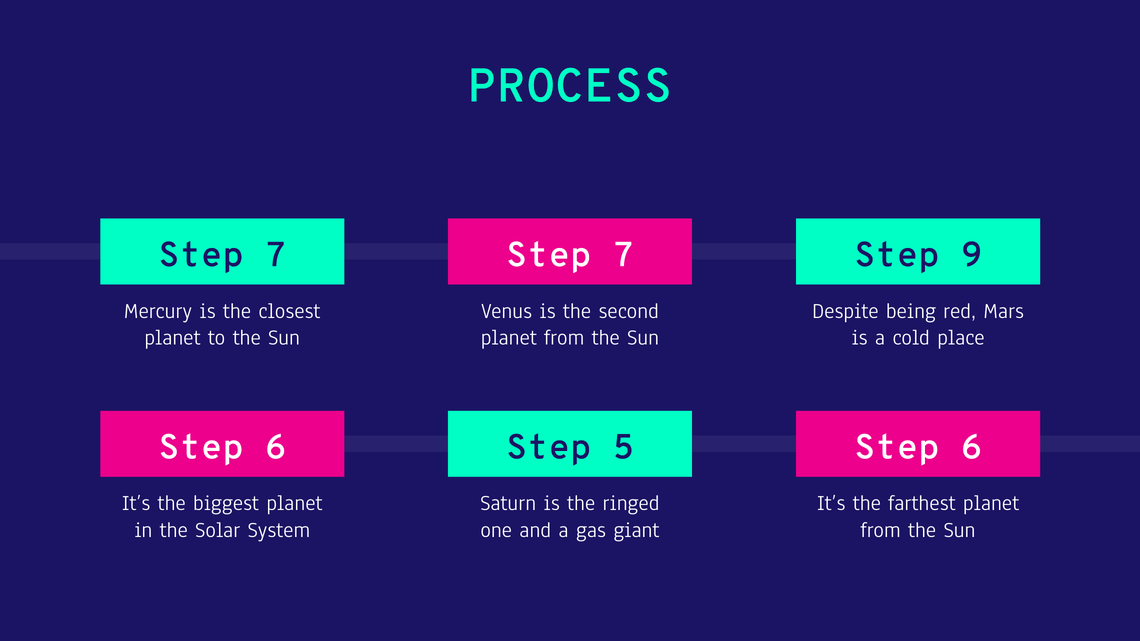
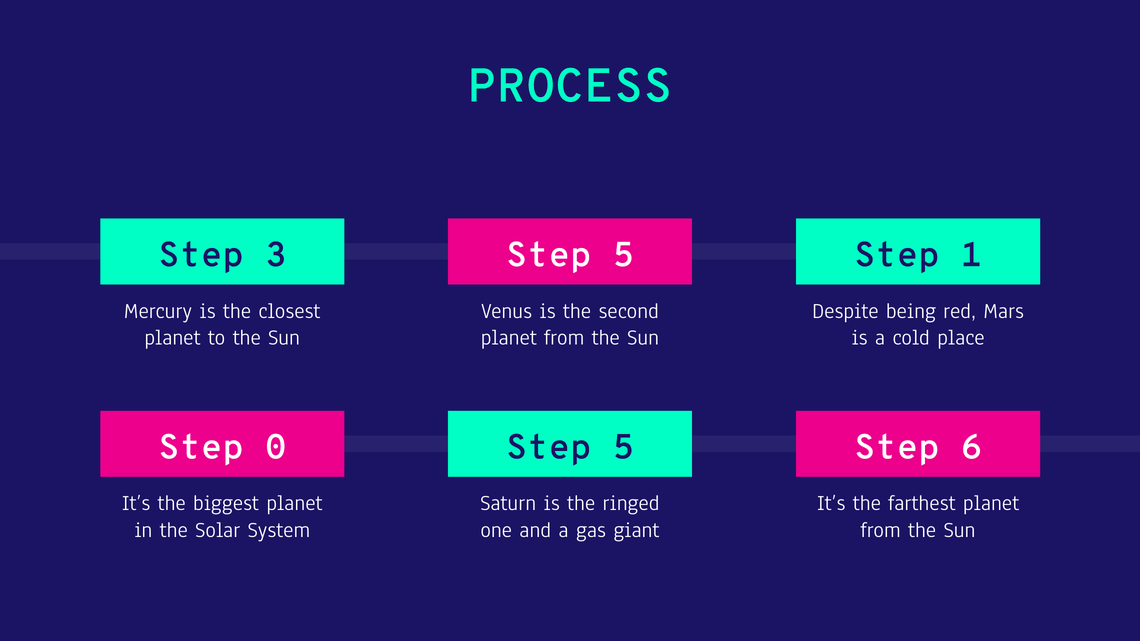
7: 7 -> 3 (276, 255)
7: 7 -> 5 (623, 255)
9: 9 -> 1 (972, 255)
6: 6 -> 0 (276, 447)
